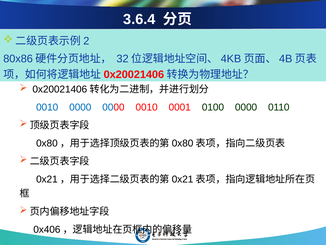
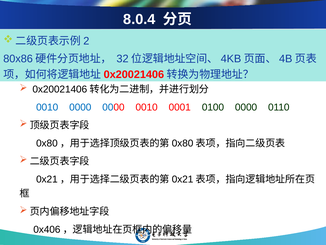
3.6.4: 3.6.4 -> 8.0.4 (139, 19)
